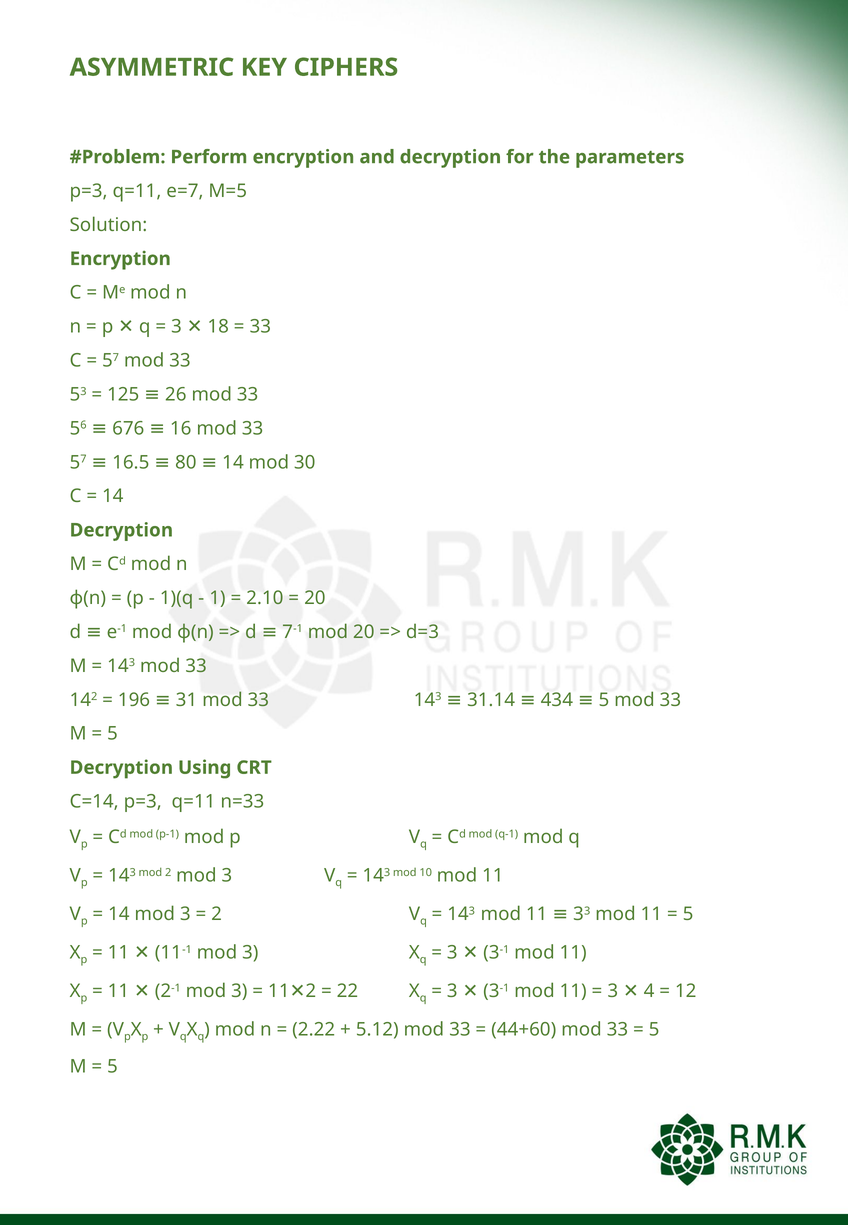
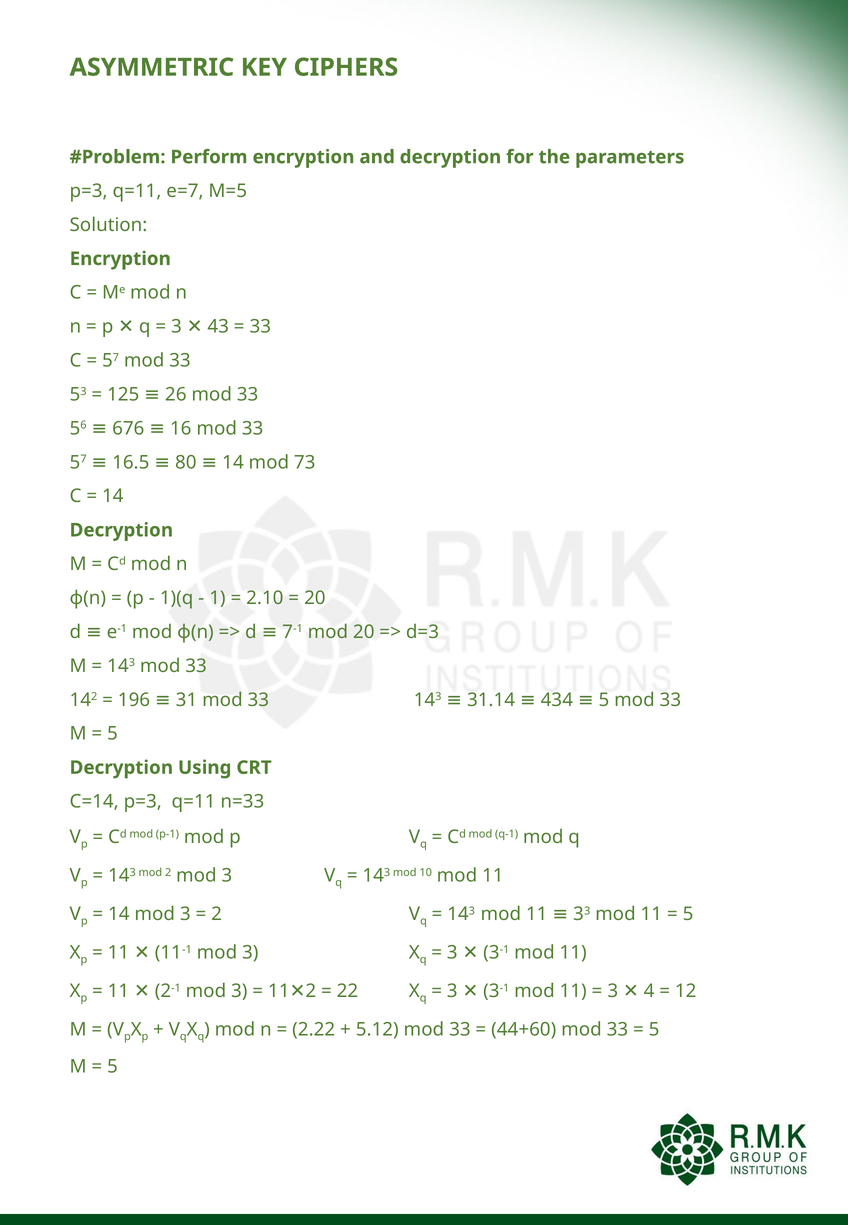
18: 18 -> 43 (218, 327)
30: 30 -> 73 (305, 462)
